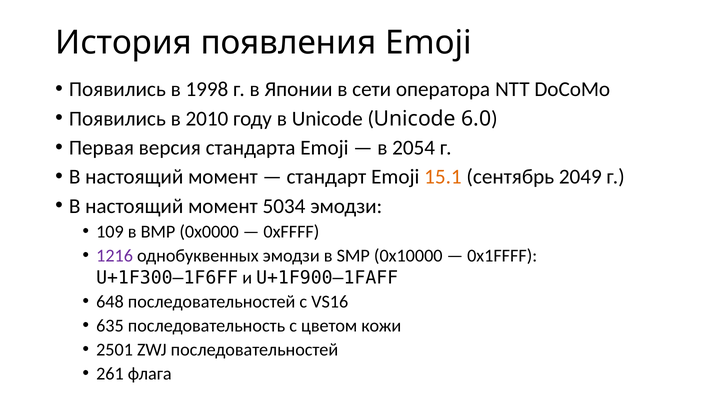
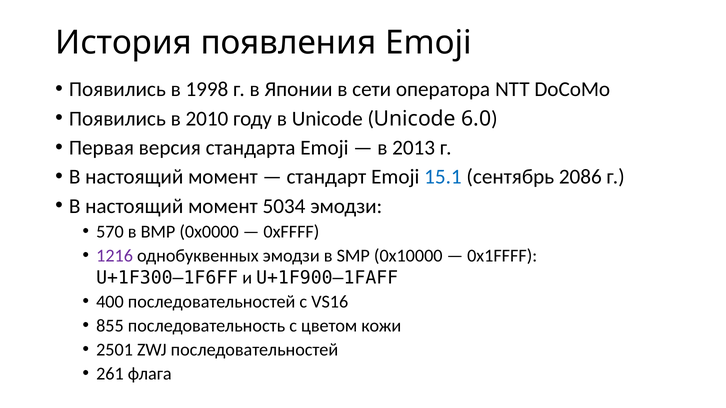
2054: 2054 -> 2013 (414, 148)
15.1 colour: orange -> blue (443, 177)
2049: 2049 -> 2086 (580, 177)
109: 109 -> 570 (110, 232)
648: 648 -> 400 (110, 302)
635: 635 -> 855 (110, 326)
